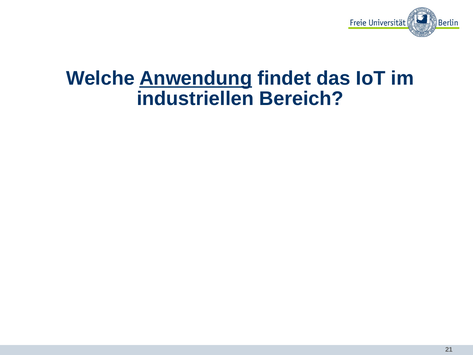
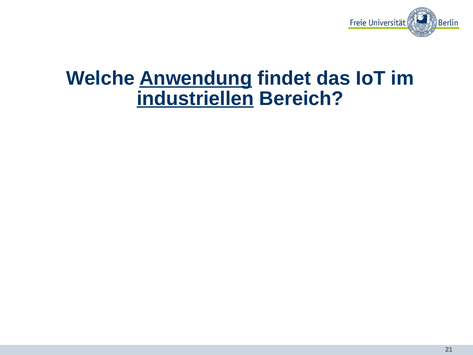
industriellen underline: none -> present (195, 99)
